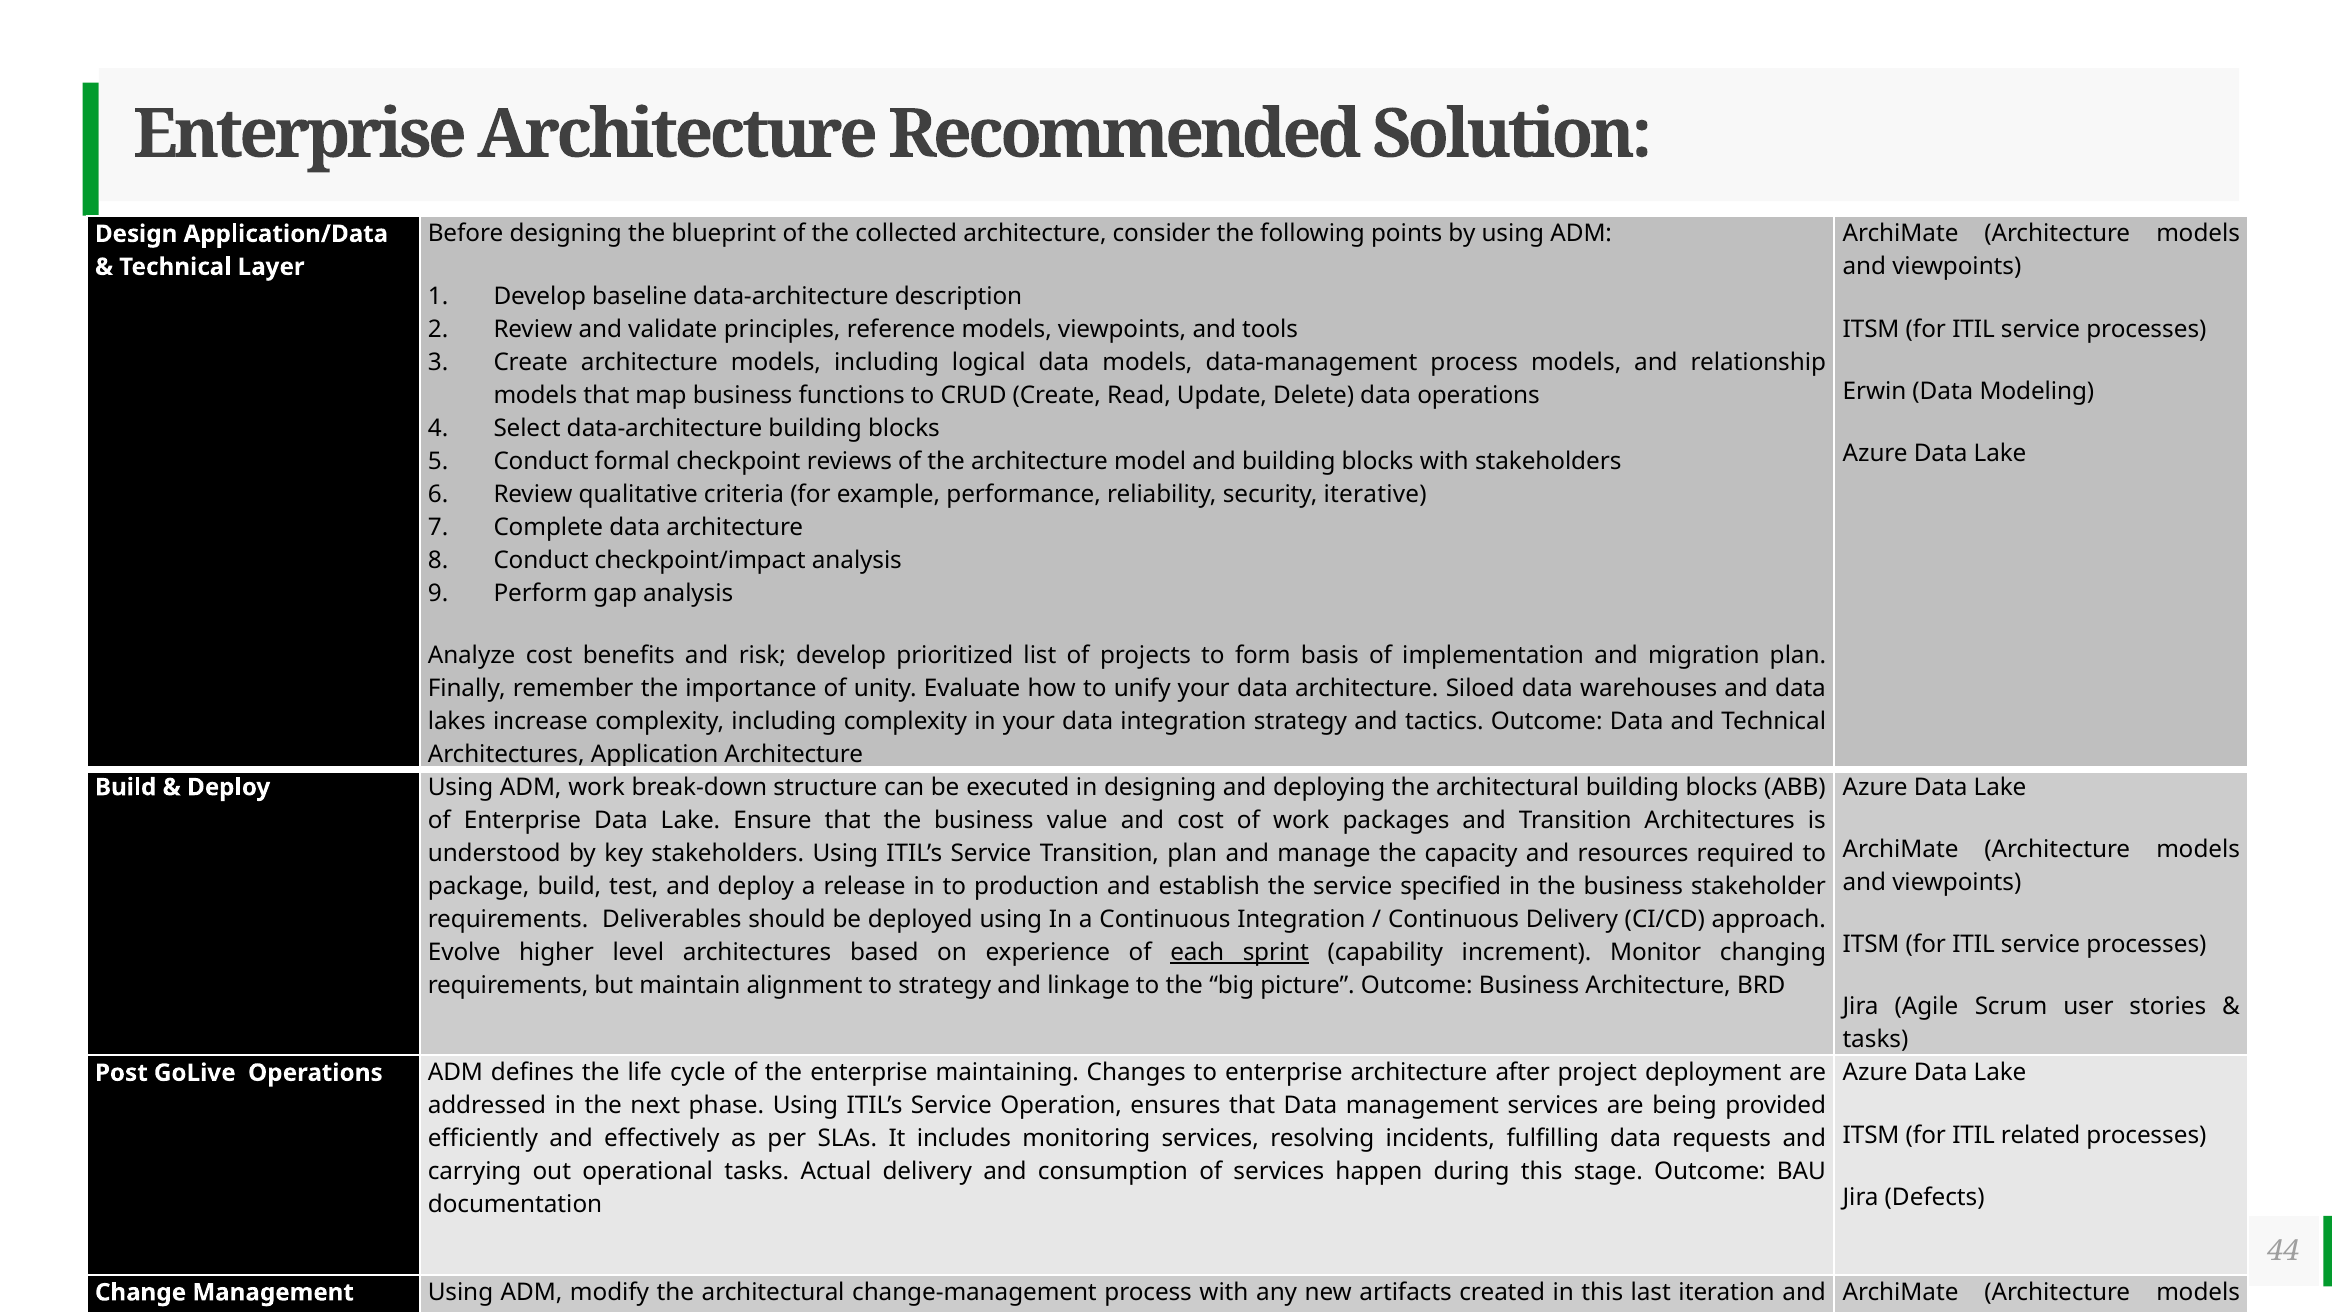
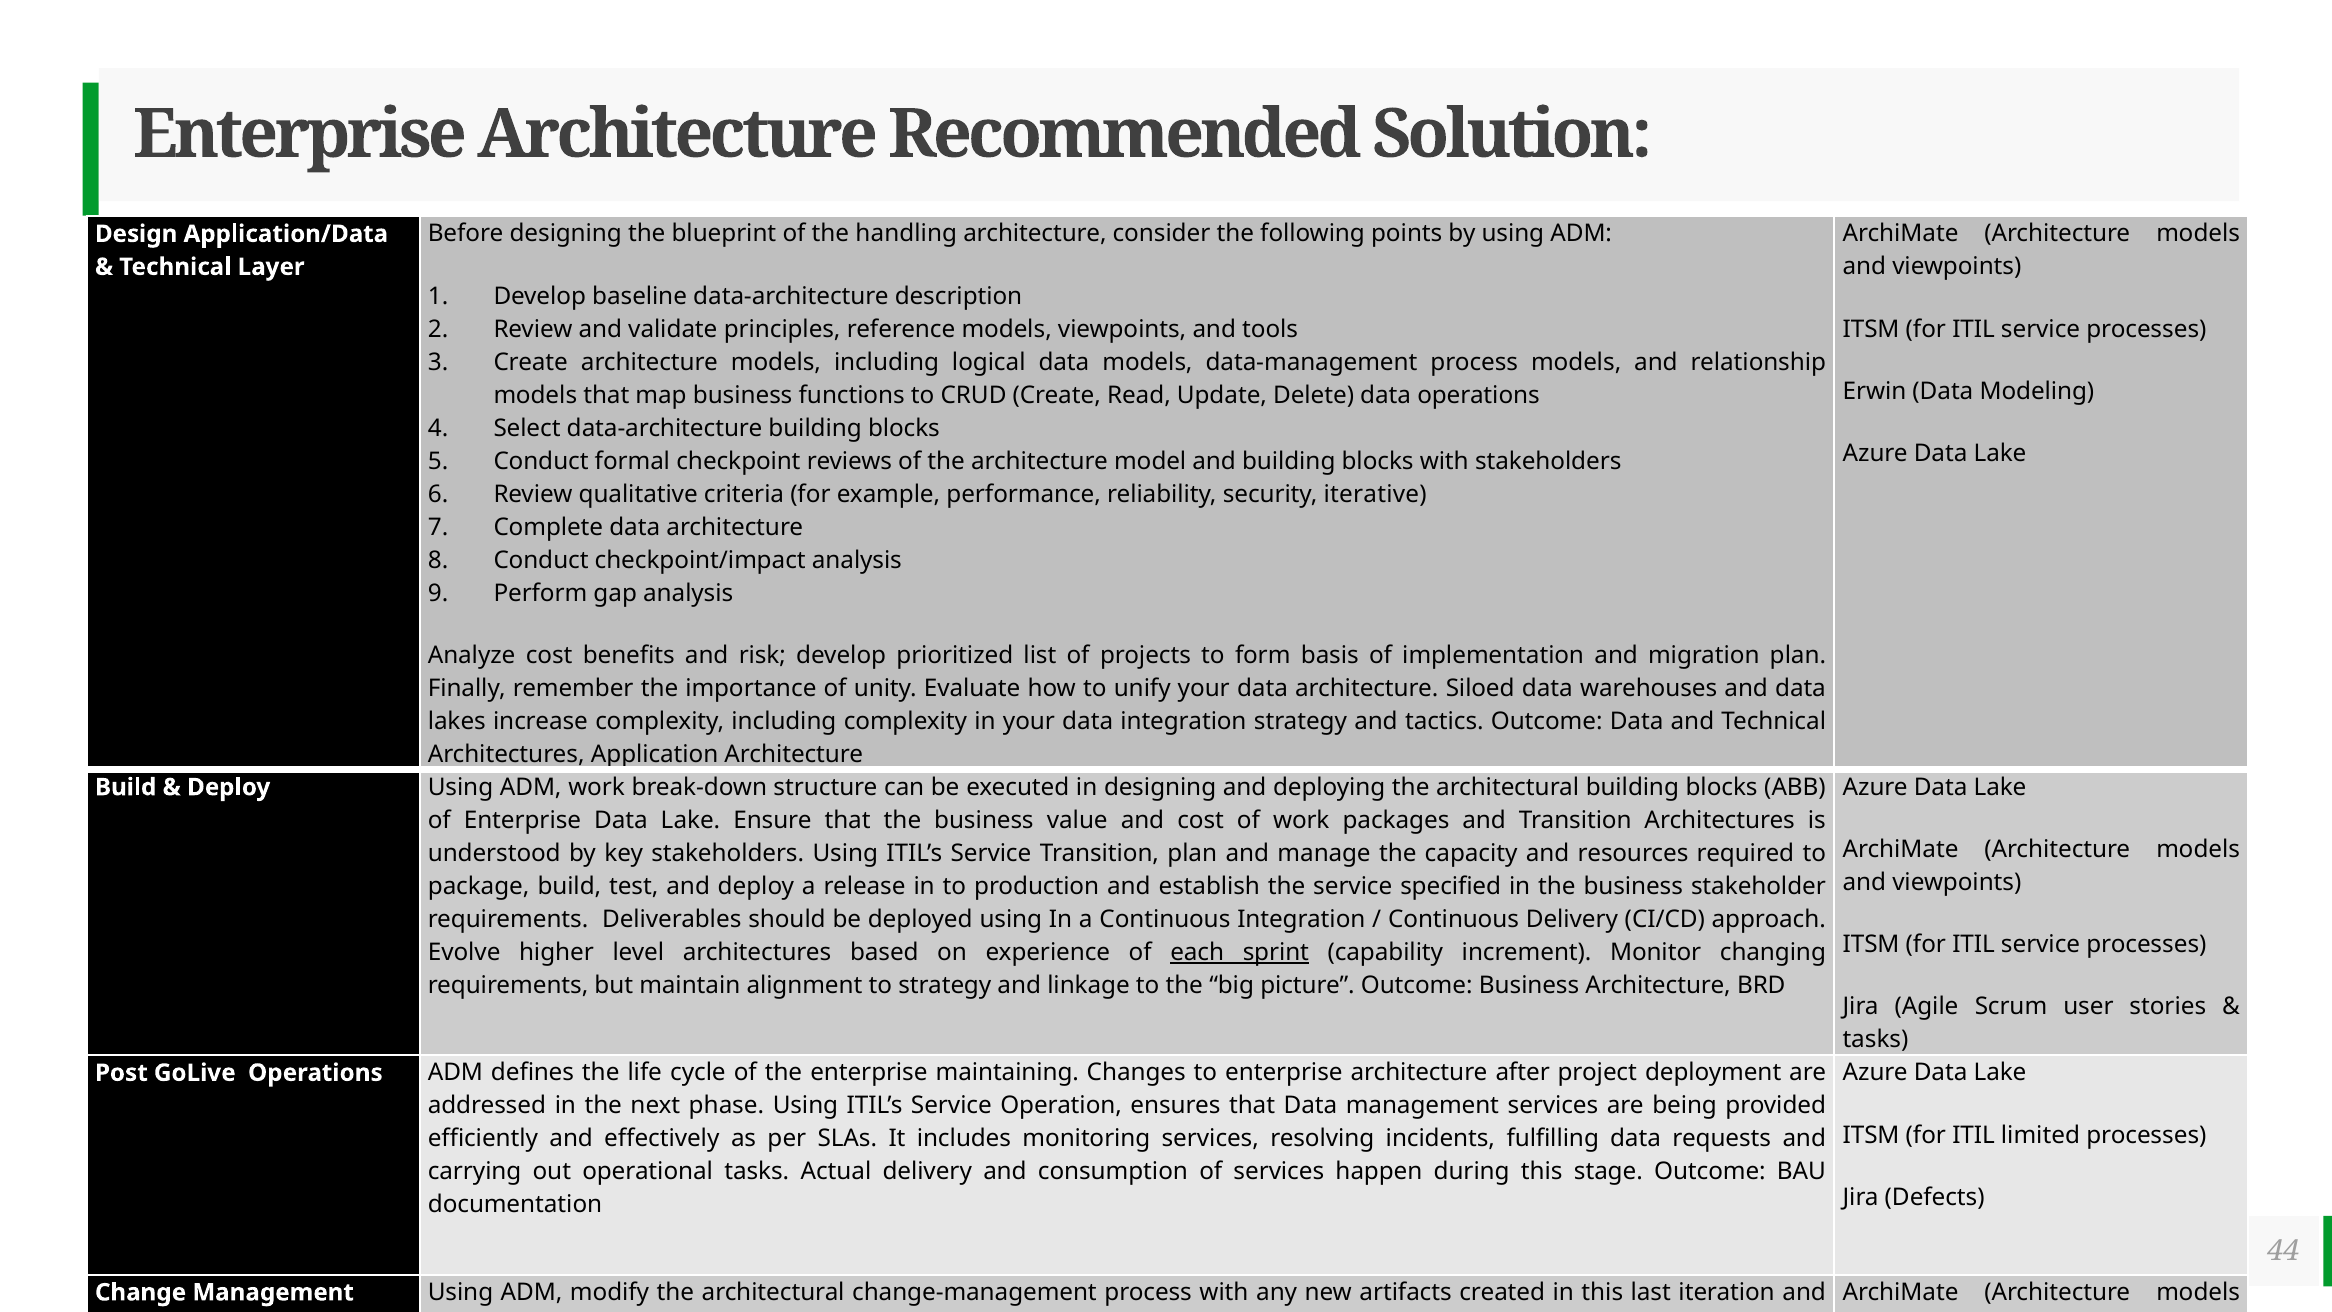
collected: collected -> handling (906, 234)
related: related -> limited (2040, 1135)
